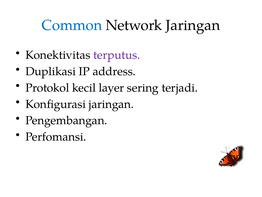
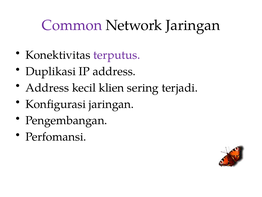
Common colour: blue -> purple (72, 25)
Protokol: Protokol -> Address (47, 88)
layer: layer -> klien (111, 88)
